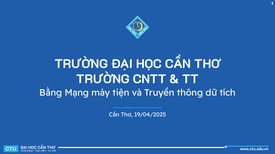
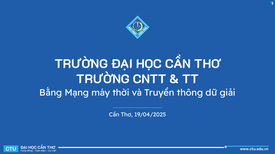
tiện: tiện -> thời (121, 93)
tích: tích -> giải (228, 93)
